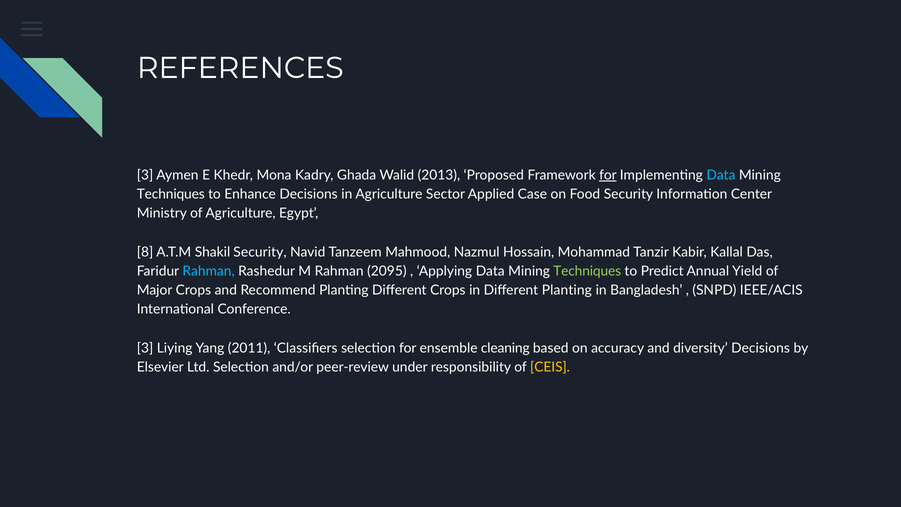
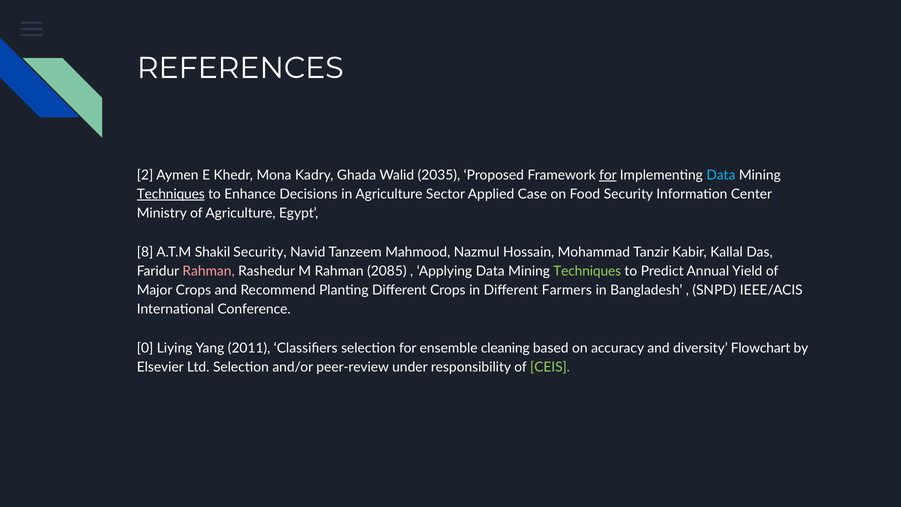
3: 3 -> 2 (145, 175)
2013: 2013 -> 2035 (439, 175)
Techniques underline: none -> present (171, 194)
Rahman colour: light blue -> pink (209, 271)
2095: 2095 -> 2085 (387, 271)
Different Planting: Planting -> Farmers (567, 290)
3: 3 -> 0 (145, 348)
diversity Decisions: Decisions -> Flowchart (761, 348)
CEIS colour: yellow -> light green (550, 367)
